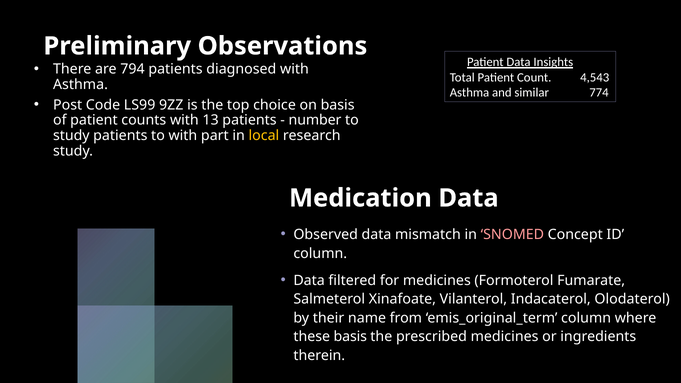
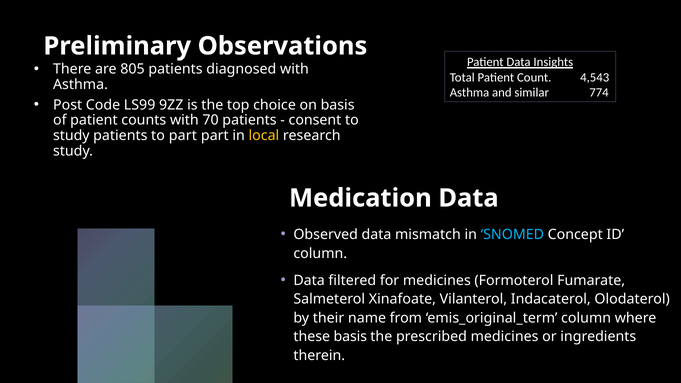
794: 794 -> 805 (132, 69)
13: 13 -> 70 (211, 120)
number: number -> consent (315, 120)
to with: with -> part (183, 136)
SNOMED colour: pink -> light blue (512, 235)
